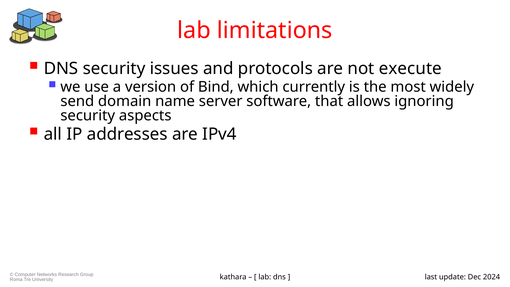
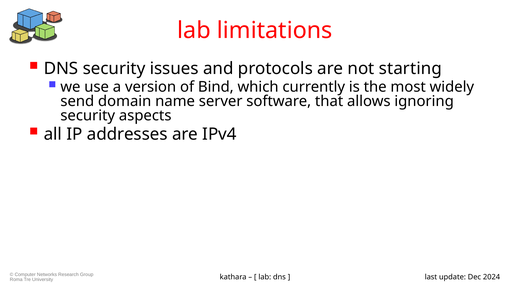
execute: execute -> starting (410, 68)
